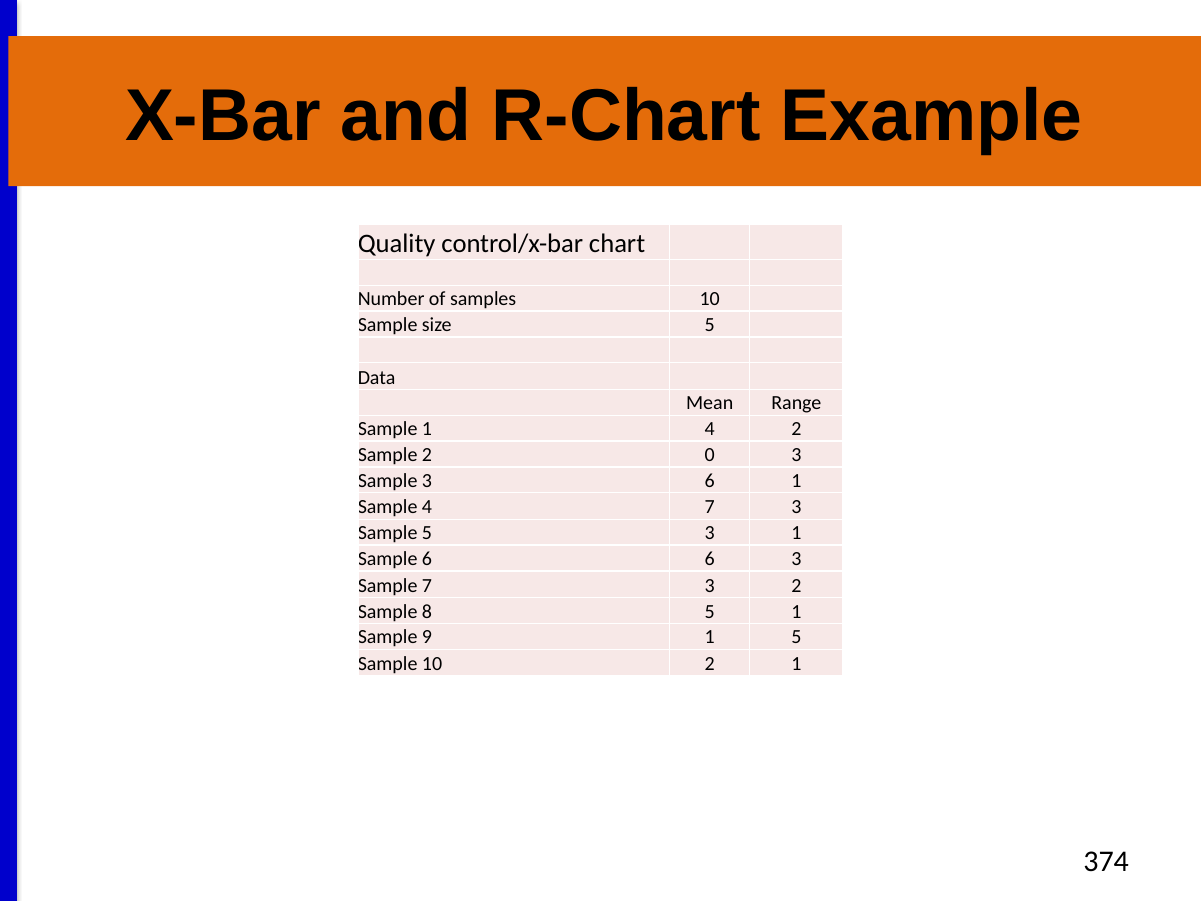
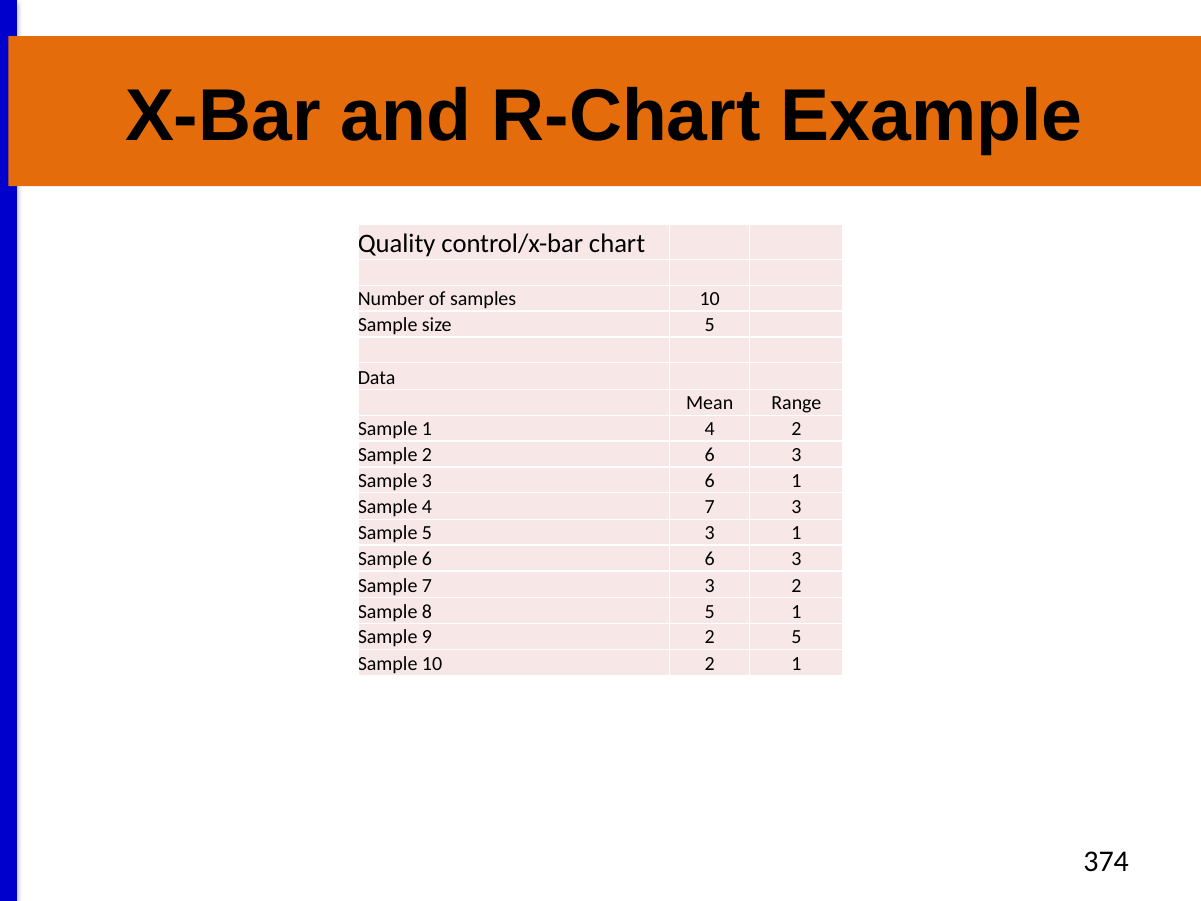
2 0: 0 -> 6 (710, 455)
9 1: 1 -> 2 (710, 637)
